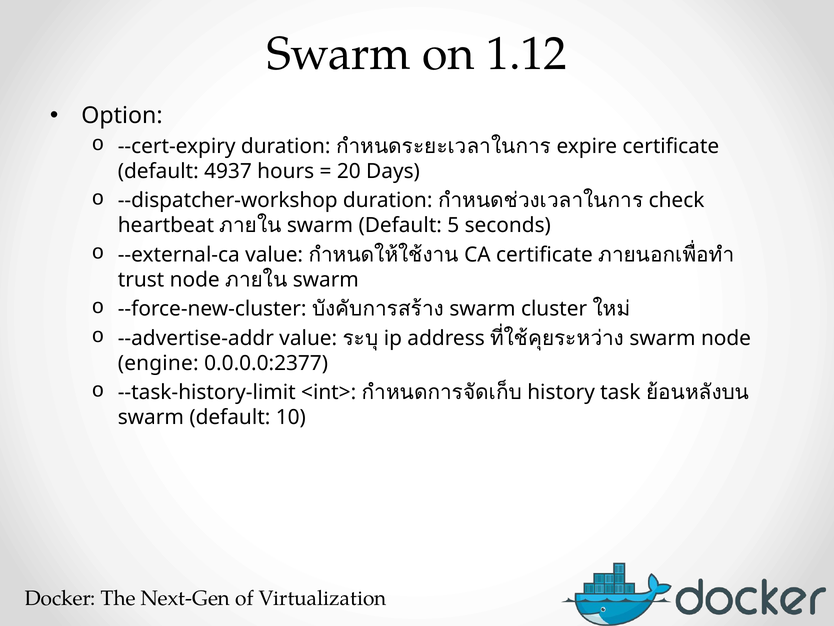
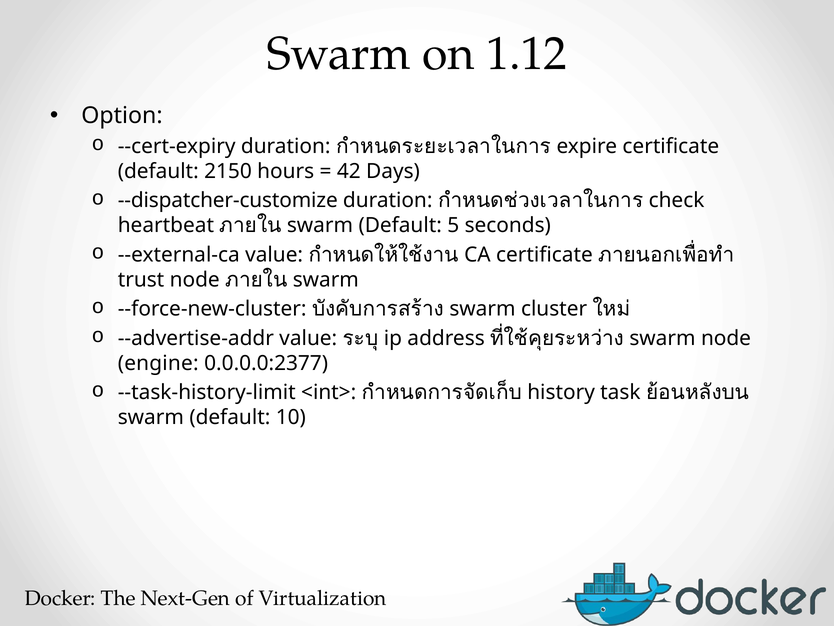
4937: 4937 -> 2150 (228, 171)
20: 20 -> 42 (349, 171)
--dispatcher-workshop: --dispatcher-workshop -> --dispatcher-customize (228, 200)
